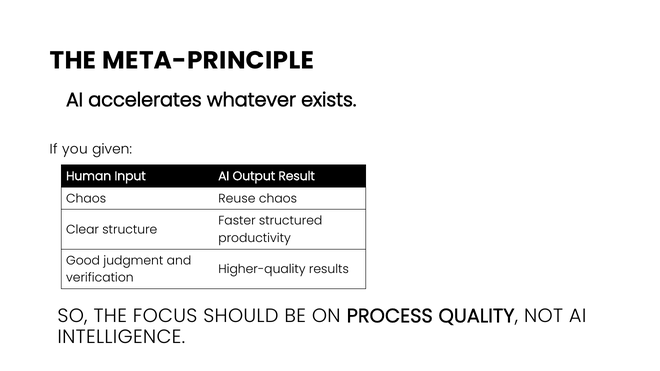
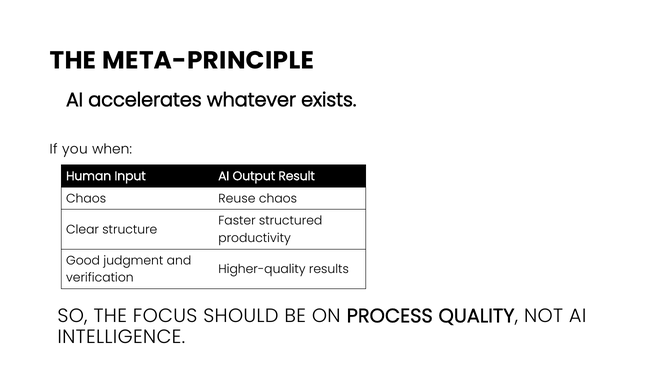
given: given -> when (112, 149)
